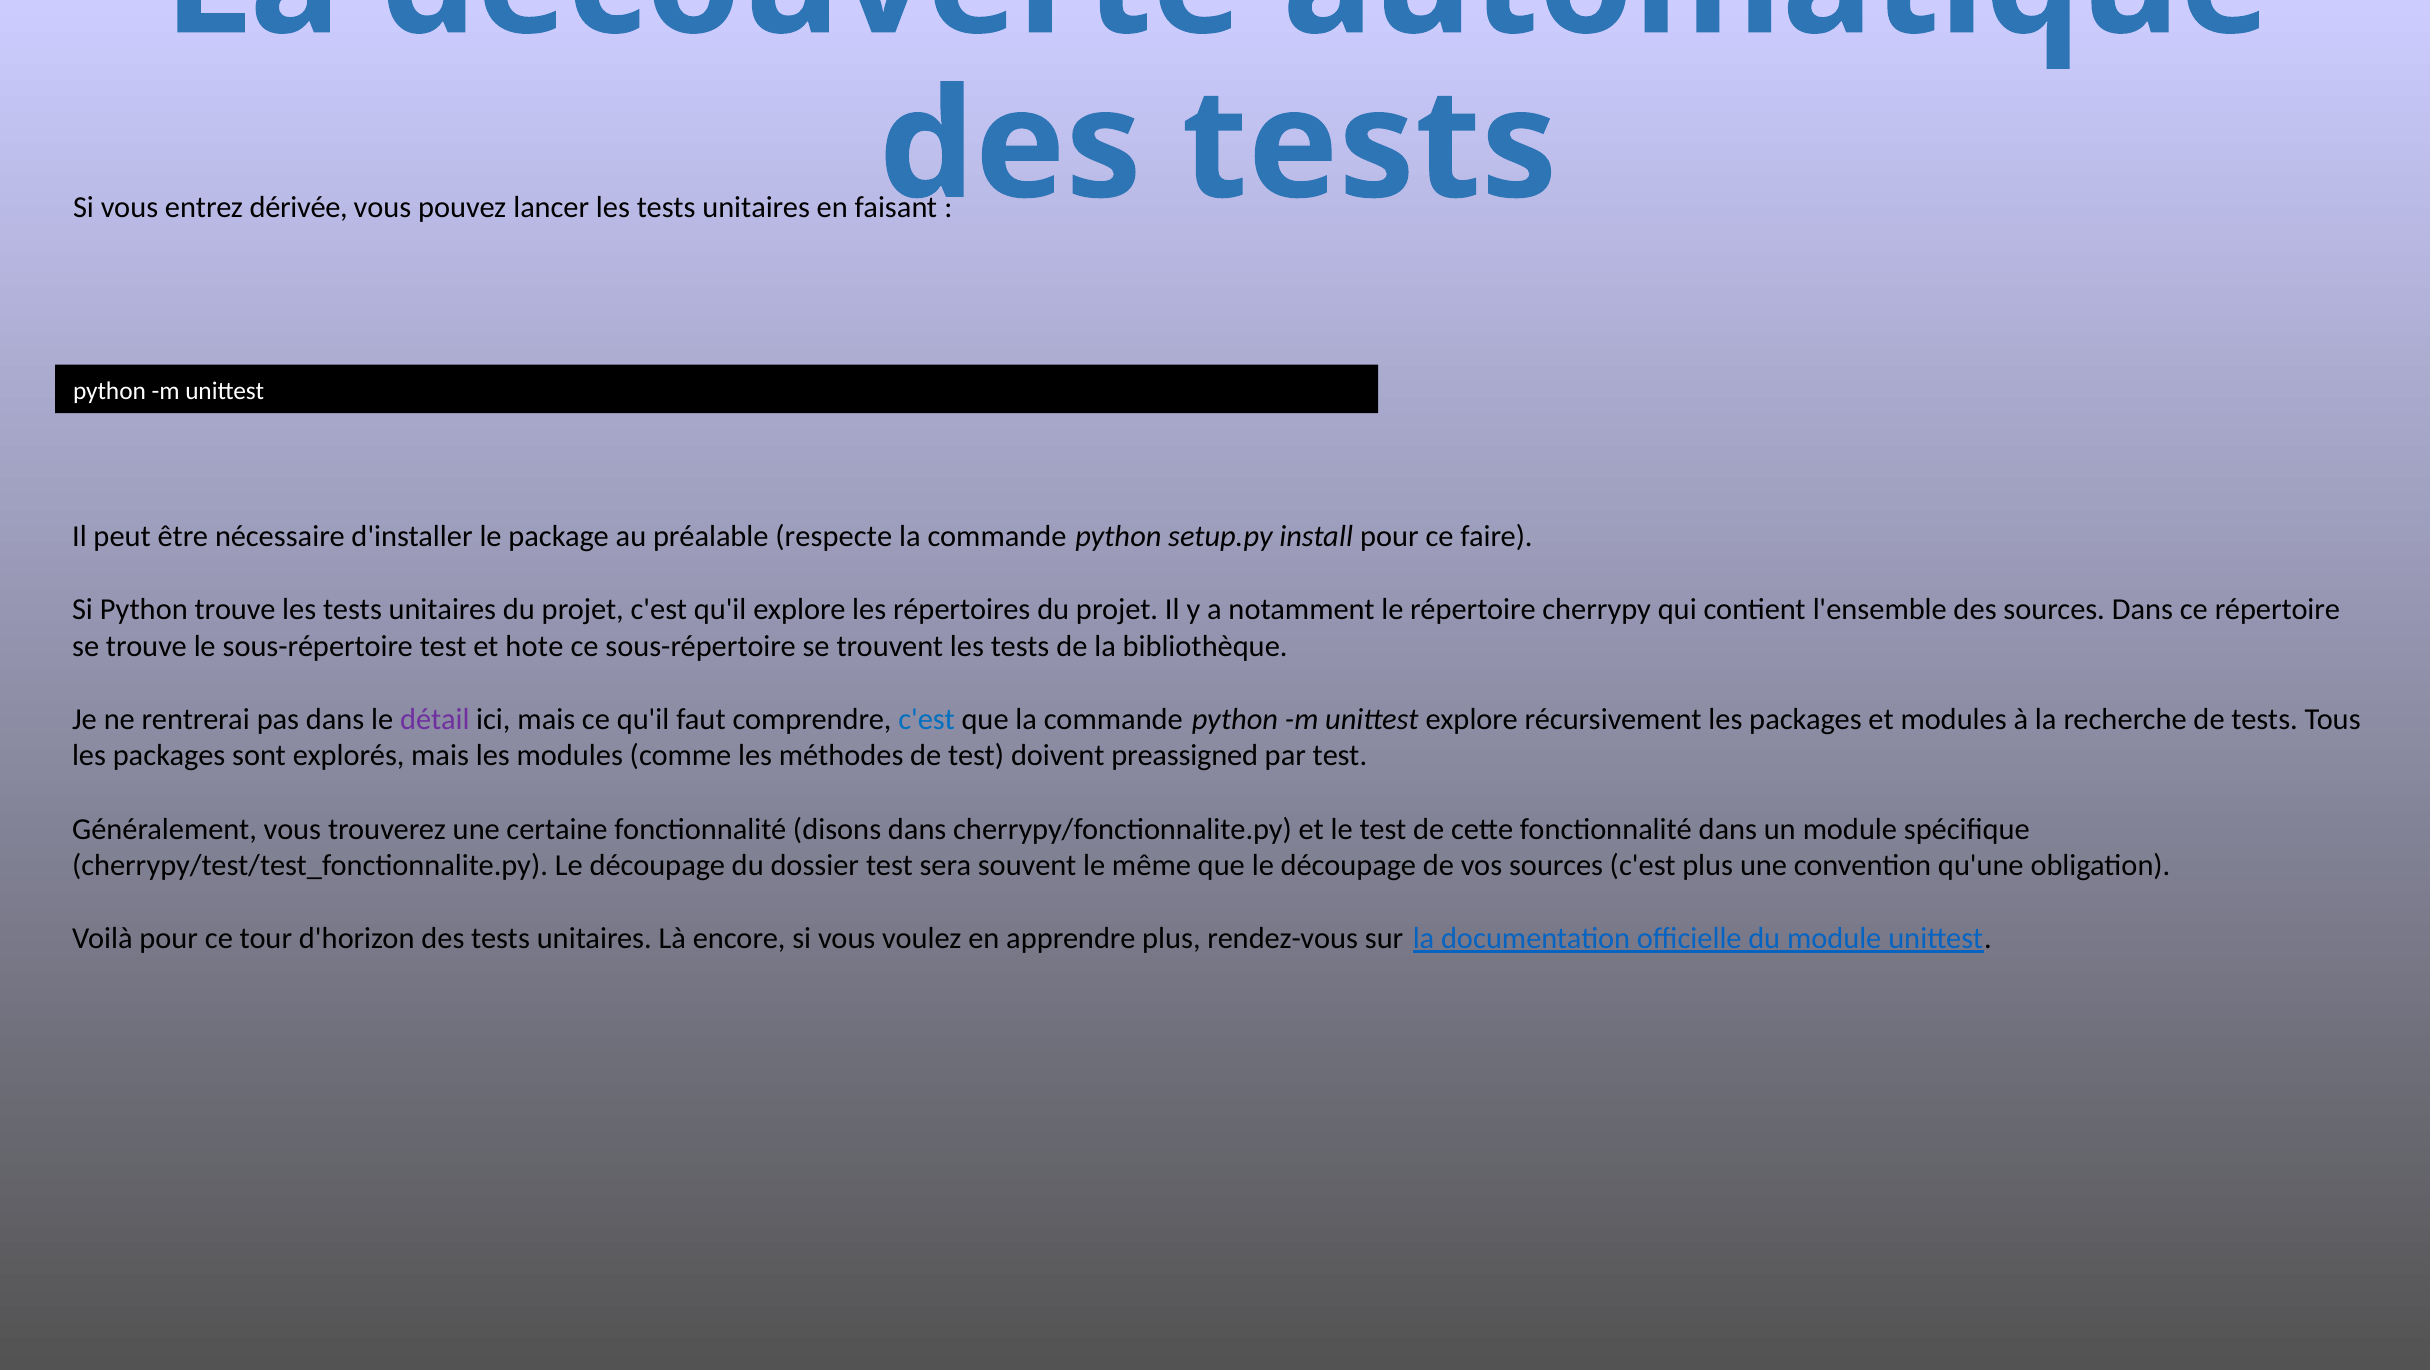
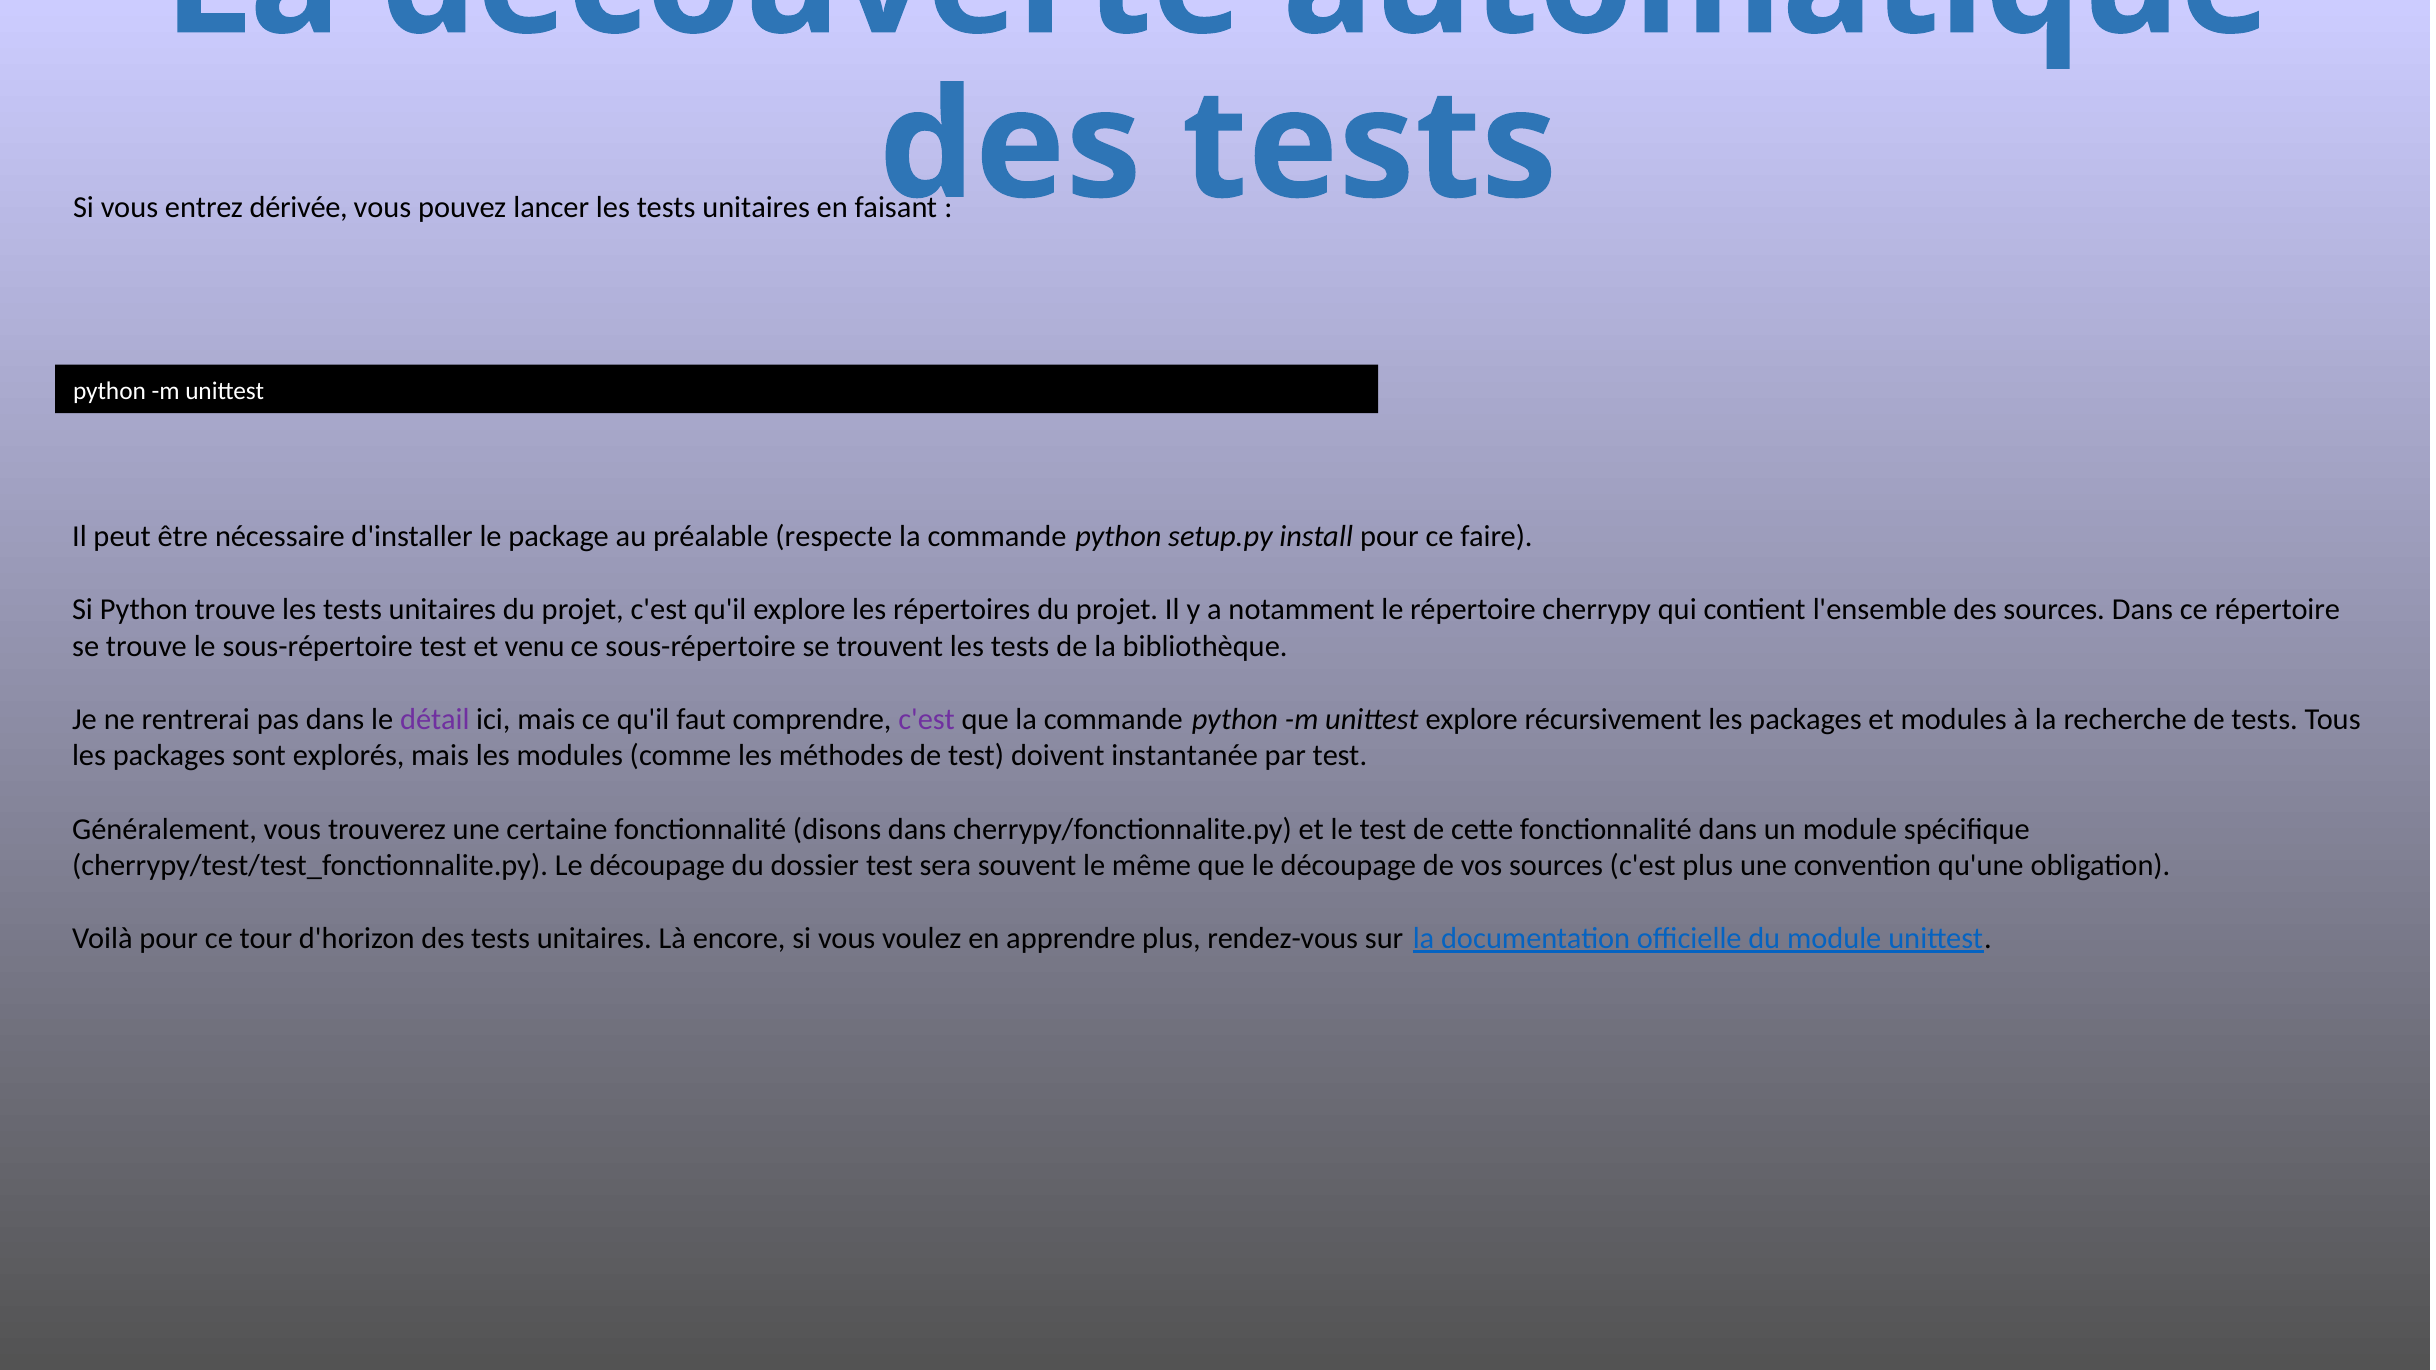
hote: hote -> venu (535, 646)
c'est colour: blue -> purple (927, 720)
preassigned: preassigned -> instantanée (1185, 756)
